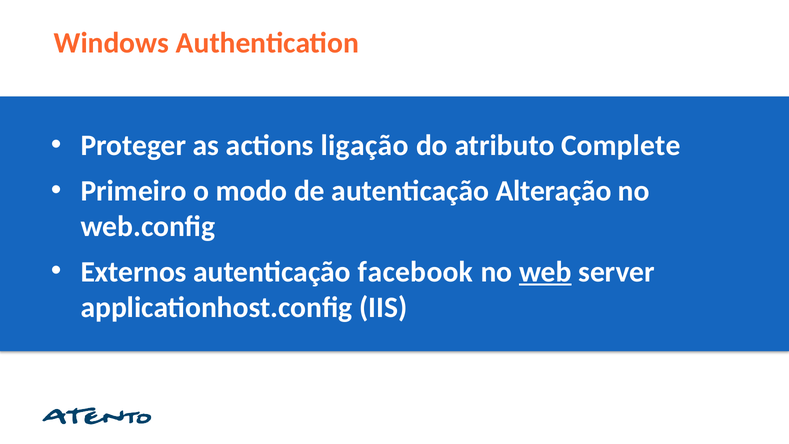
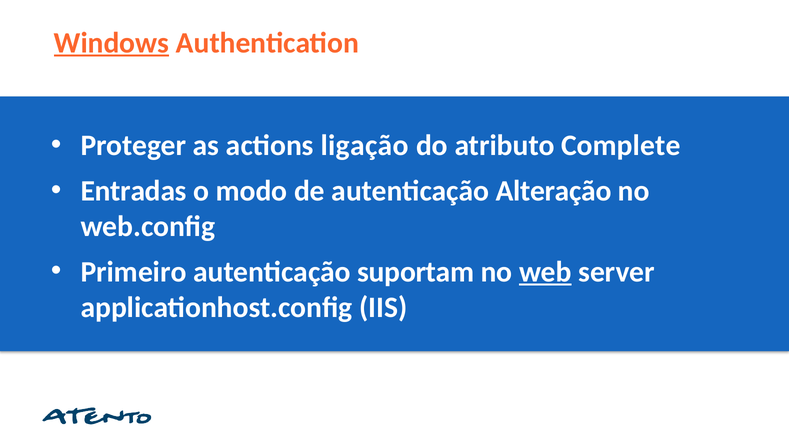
Windows underline: none -> present (111, 43)
Primeiro: Primeiro -> Entradas (134, 191)
Externos: Externos -> Primeiro (134, 272)
facebook: facebook -> suportam (416, 272)
